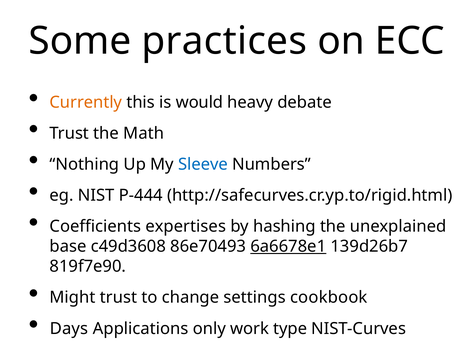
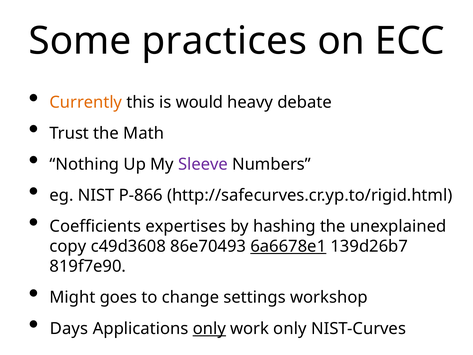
Sleeve colour: blue -> purple (203, 164)
P-444: P-444 -> P-866 (141, 195)
base: base -> copy (68, 246)
Might trust: trust -> goes (118, 297)
cookbook: cookbook -> workshop (329, 297)
only underline: none -> present (209, 328)
work type: type -> only (290, 328)
